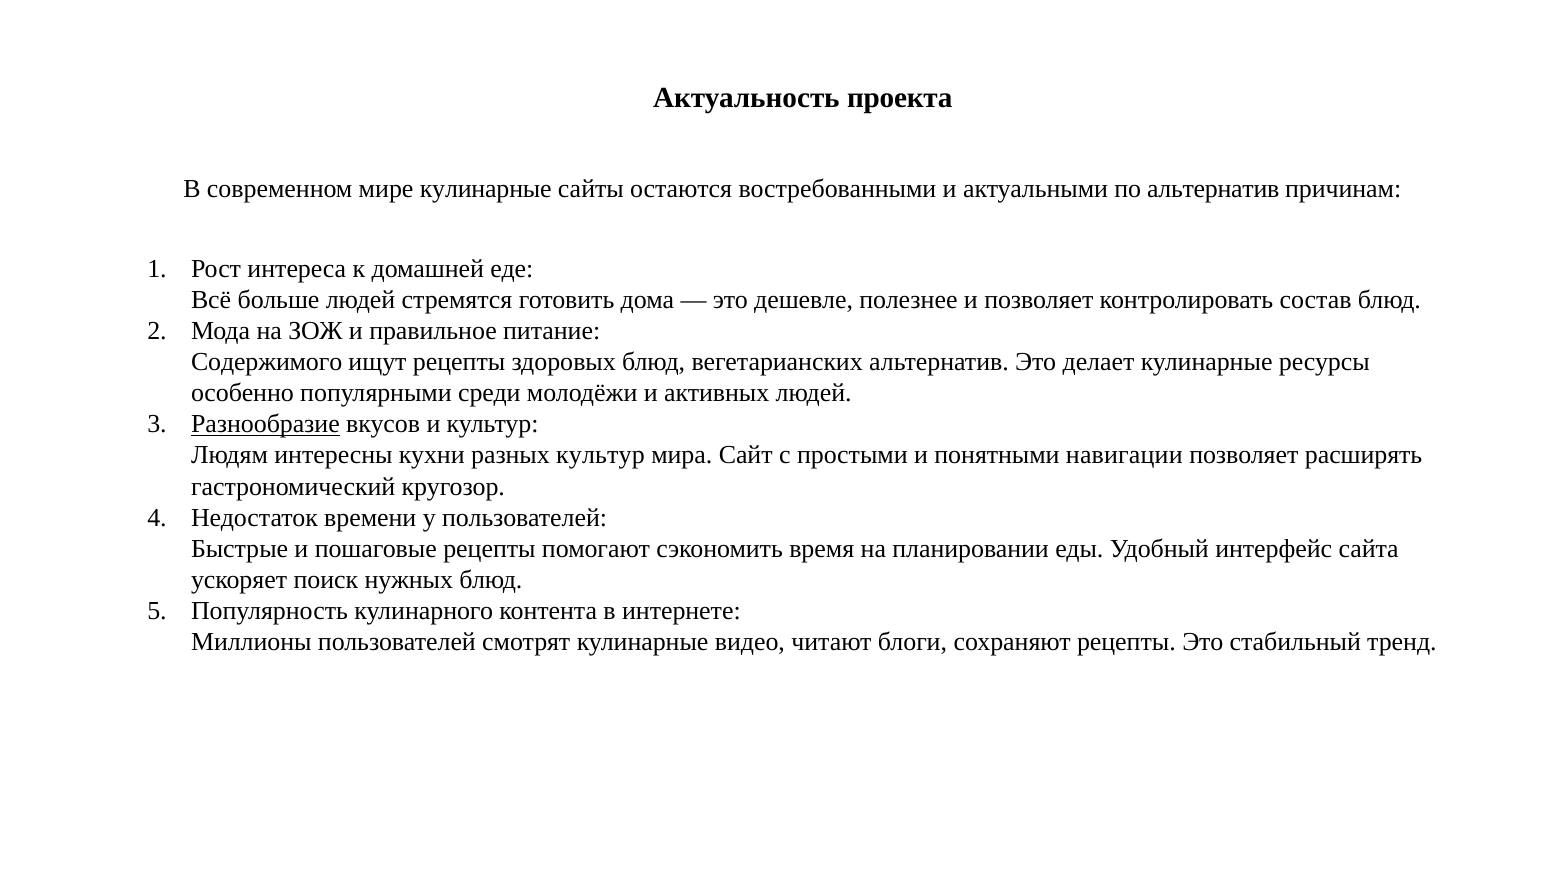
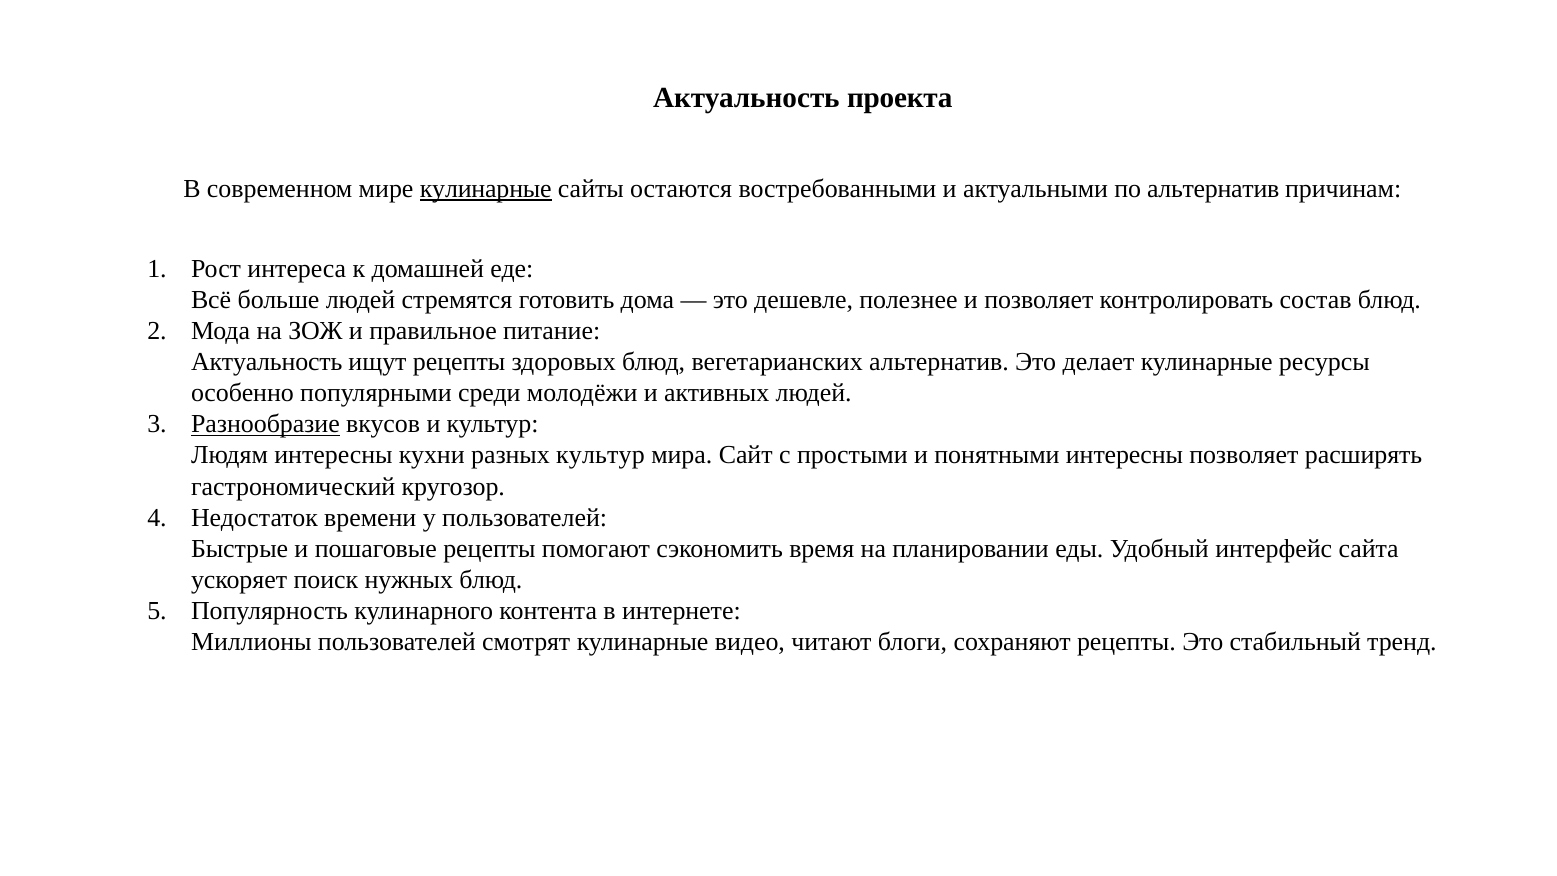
кулинарные underline: none -> present (486, 189)
Содержимого: Содержимого -> Актуальность (267, 362)
понятными навигации: навигации -> интересны (1124, 455)
